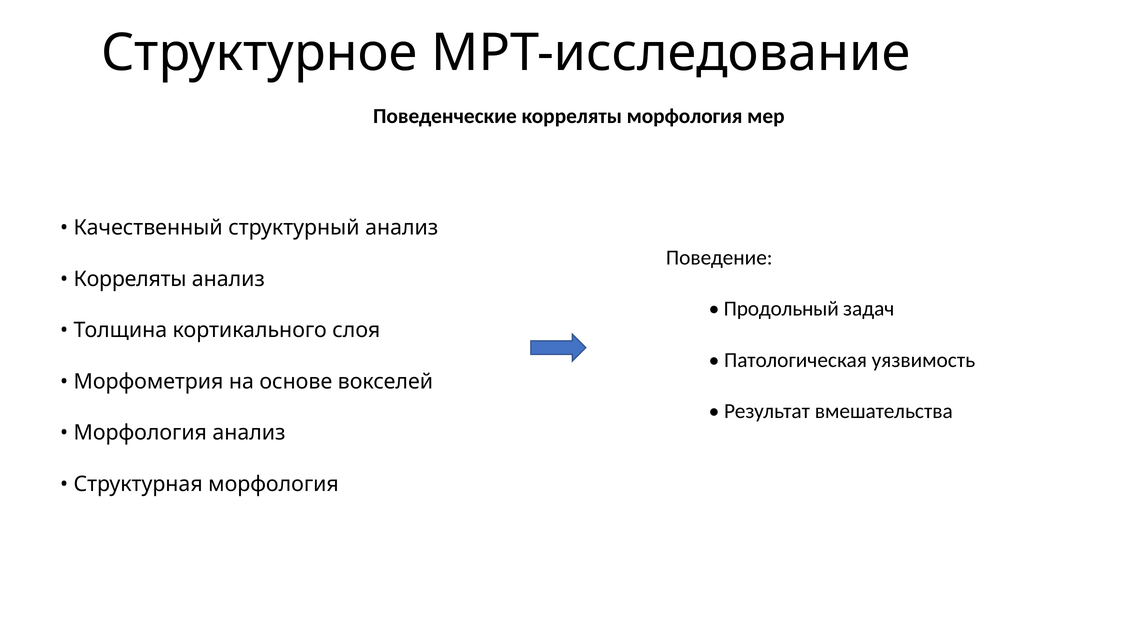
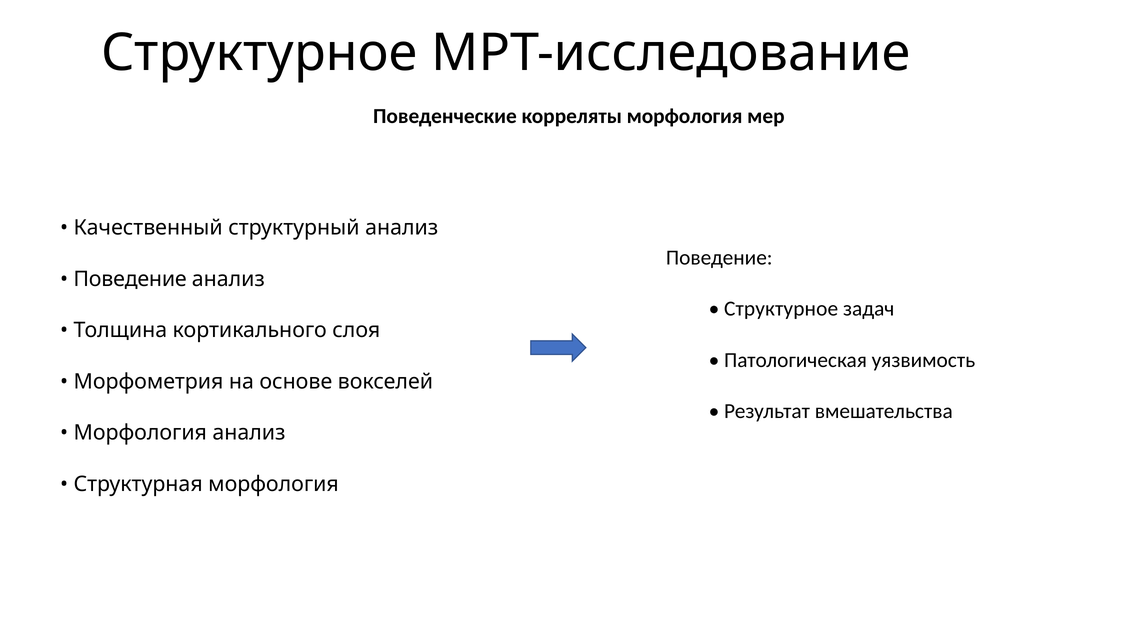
Корреляты: Корреляты -> Поведение (130, 279)
Продольный: Продольный -> Структурное (781, 309)
